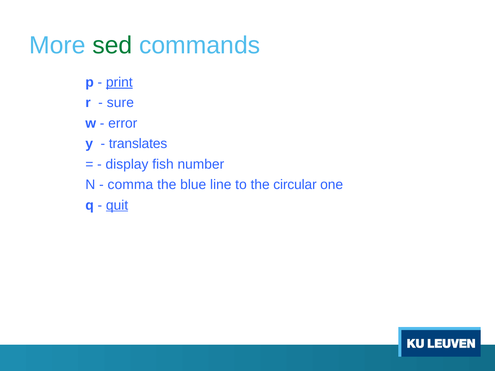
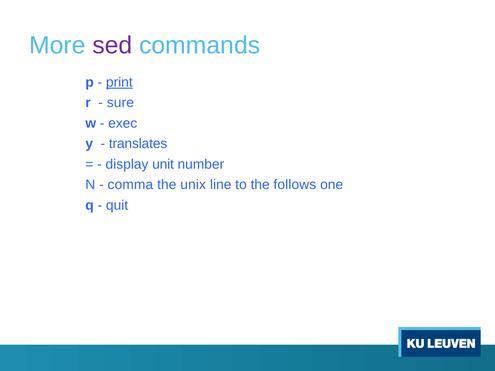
sed colour: green -> purple (112, 45)
error: error -> exec (123, 123)
fish: fish -> unit (163, 164)
blue: blue -> unix (193, 185)
circular: circular -> follows (295, 185)
quit underline: present -> none (117, 205)
